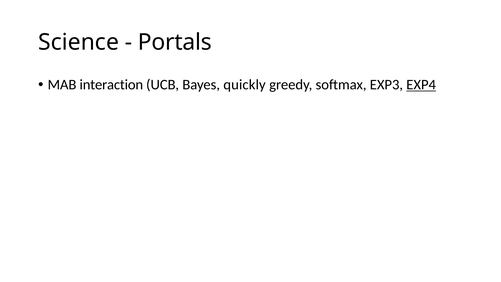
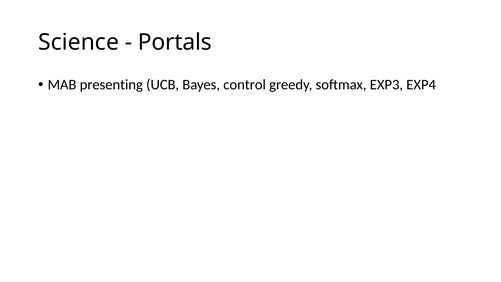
interaction: interaction -> presenting (111, 85)
quickly: quickly -> control (245, 85)
EXP4 underline: present -> none (421, 85)
